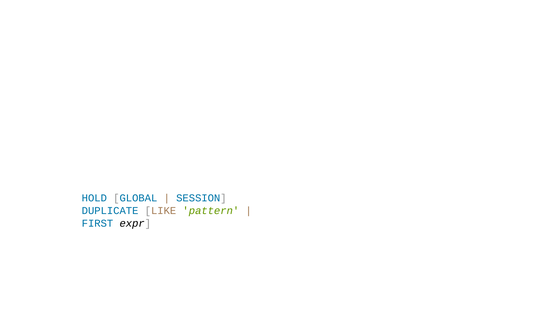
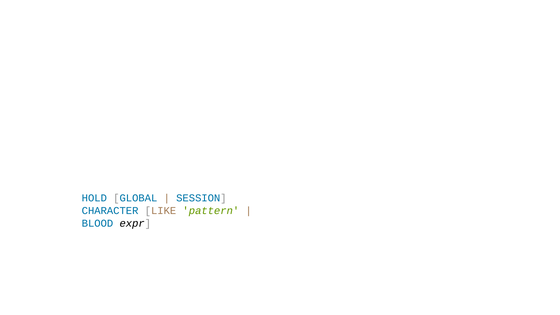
DUPLICATE: DUPLICATE -> CHARACTER (110, 211)
FIRST: FIRST -> BLOOD (97, 223)
